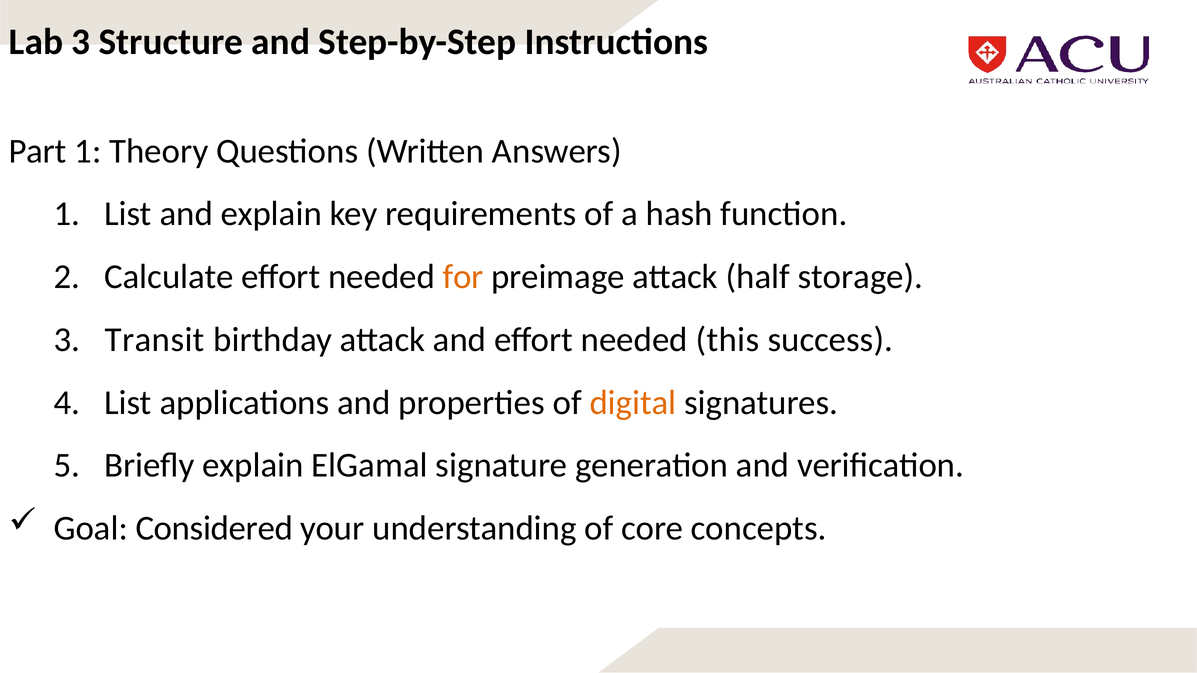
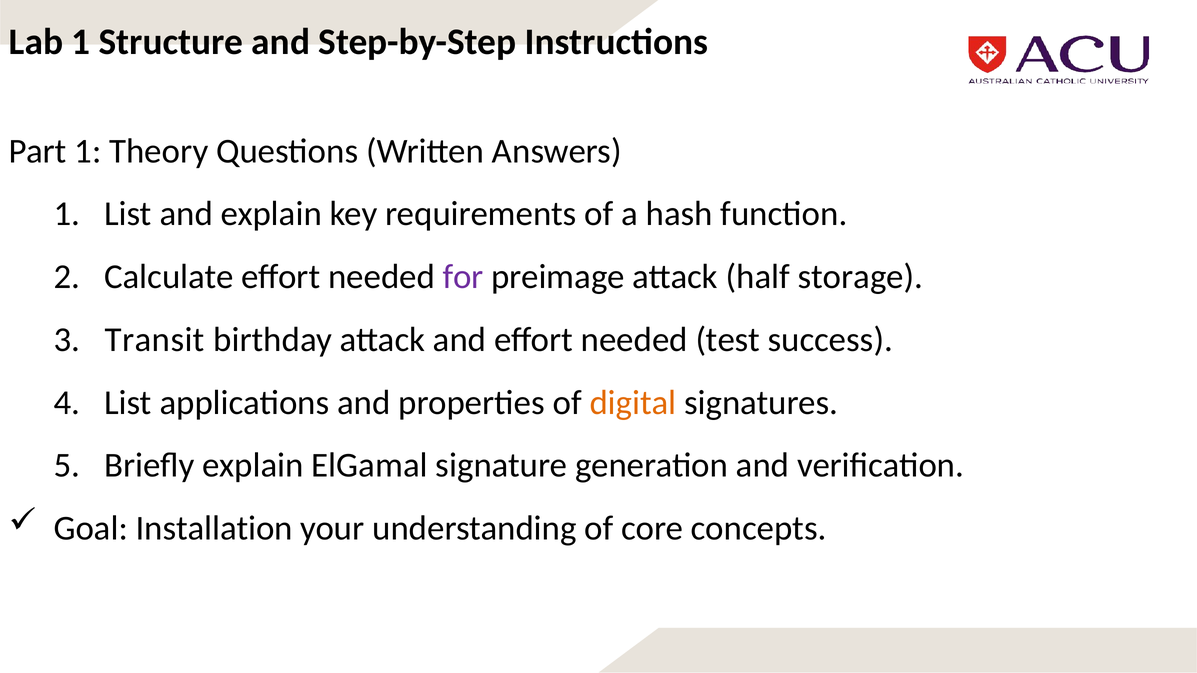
Lab 3: 3 -> 1 (81, 42)
for colour: orange -> purple (463, 277)
this: this -> test (728, 340)
Considered: Considered -> Installation (214, 528)
